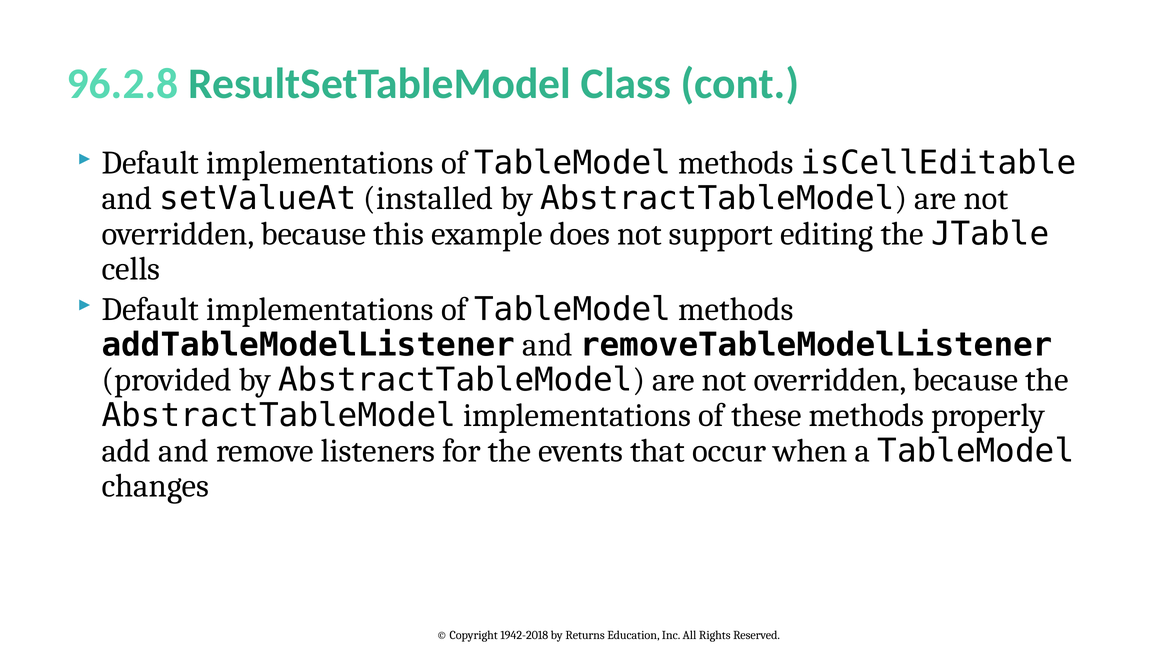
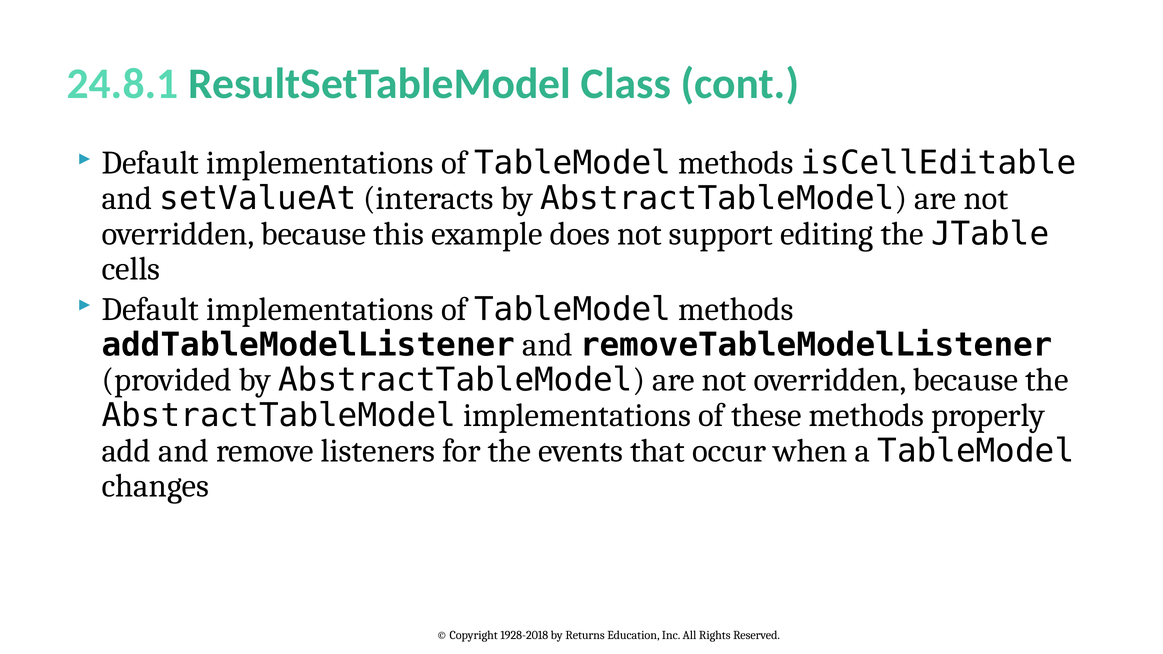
96.2.8: 96.2.8 -> 24.8.1 (123, 84)
installed: installed -> interacts (428, 199)
1942-2018: 1942-2018 -> 1928-2018 (524, 635)
